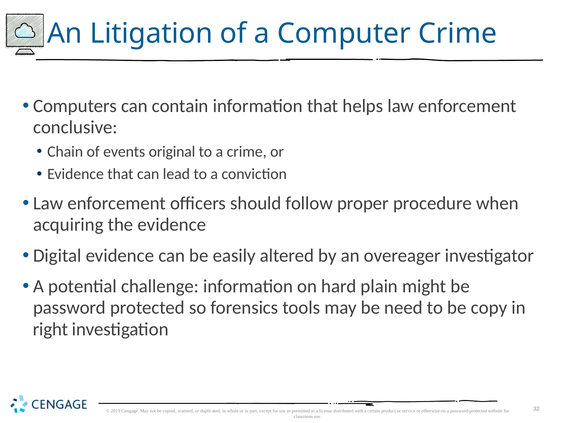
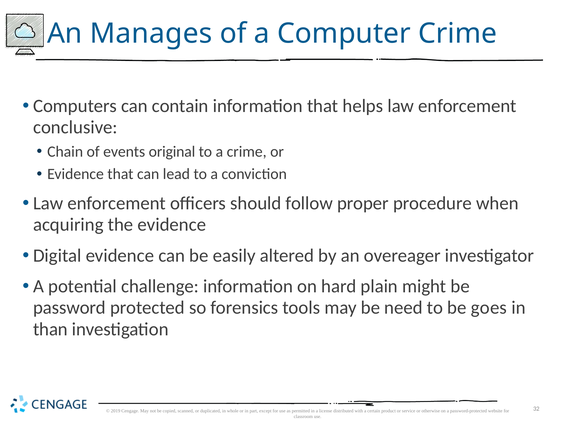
Litigation: Litigation -> Manages (151, 34)
copy: copy -> goes (489, 308)
right: right -> than (50, 329)
